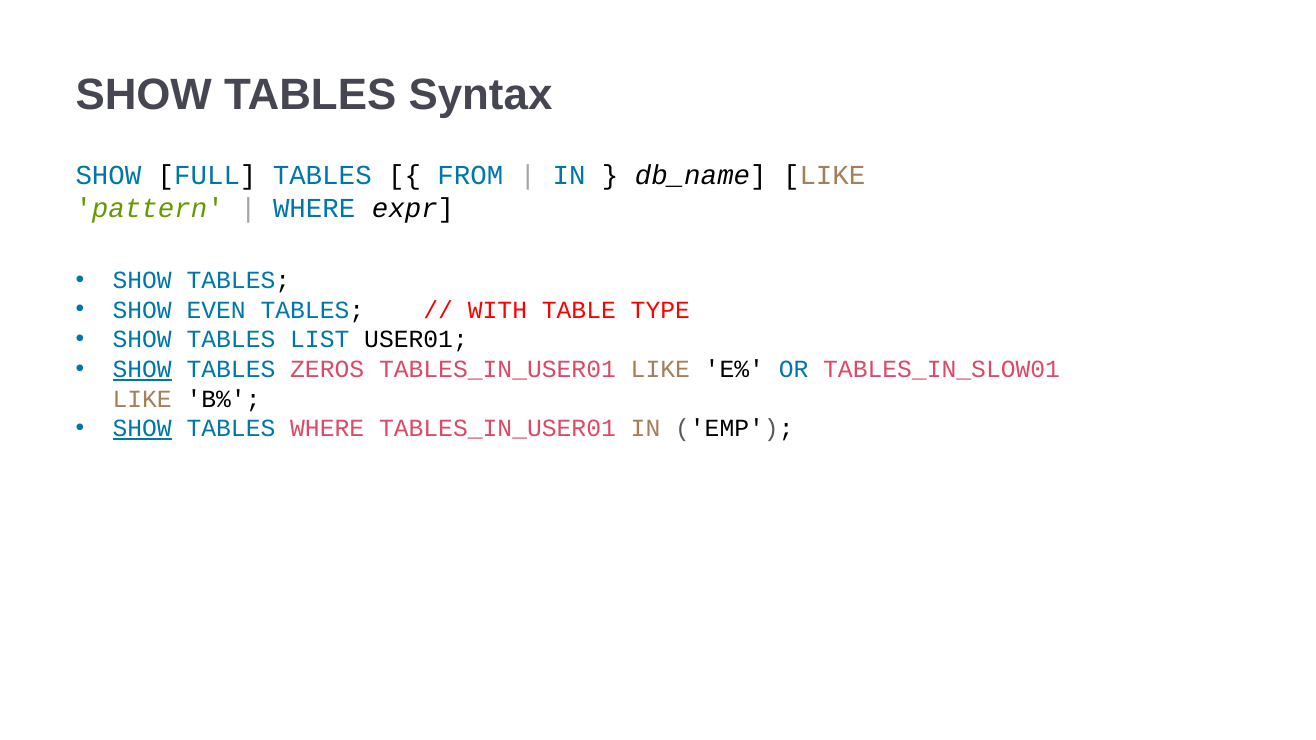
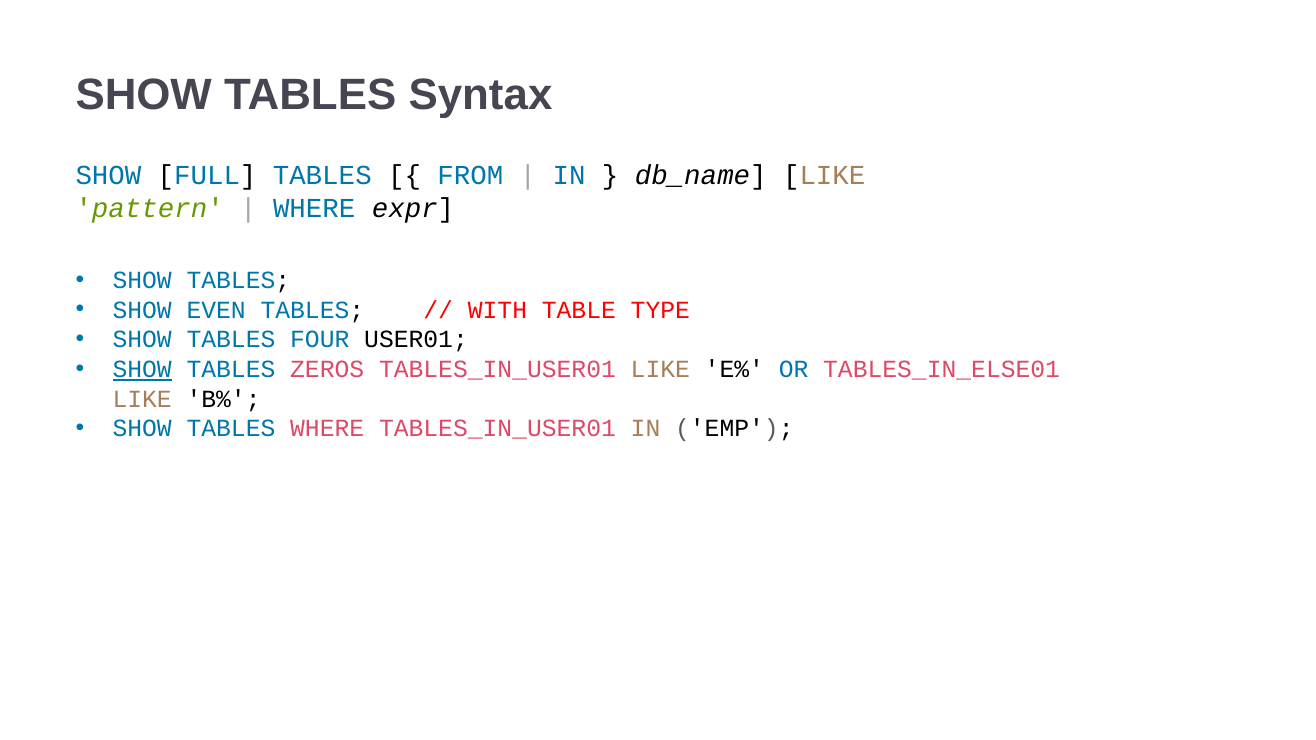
LIST: LIST -> FOUR (320, 340)
TABLES_IN_SLOW01: TABLES_IN_SLOW01 -> TABLES_IN_ELSE01 (942, 369)
SHOW underline: present -> none (142, 429)
